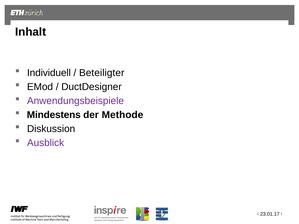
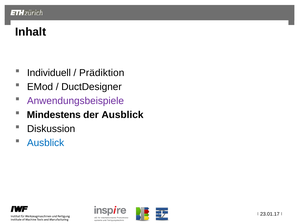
Beteiligter: Beteiligter -> Prädiktion (102, 73)
der Methode: Methode -> Ausblick (122, 115)
Ausblick colour: purple -> blue (46, 143)
